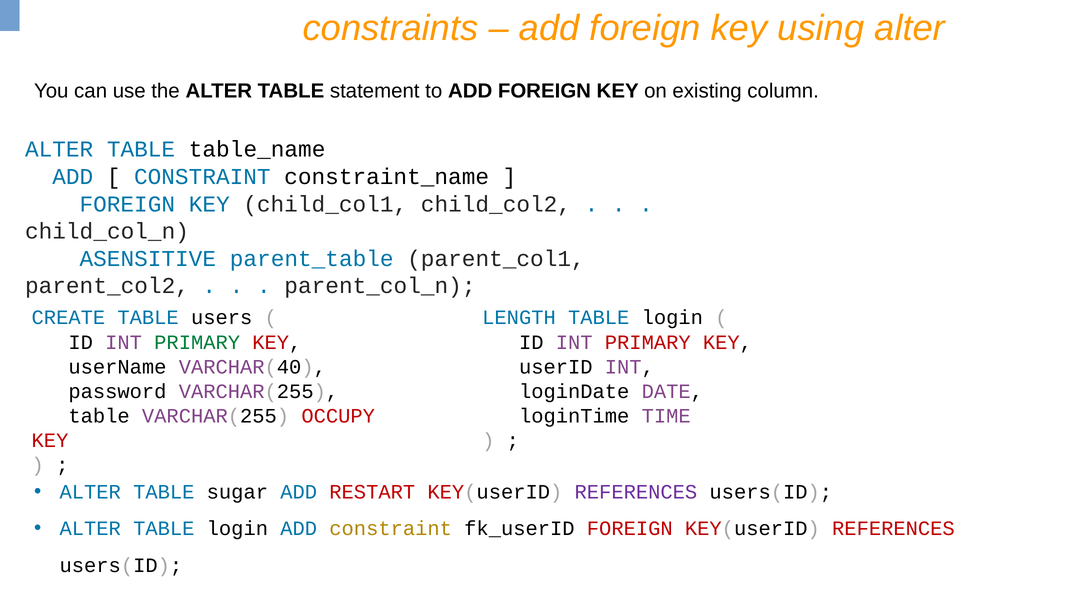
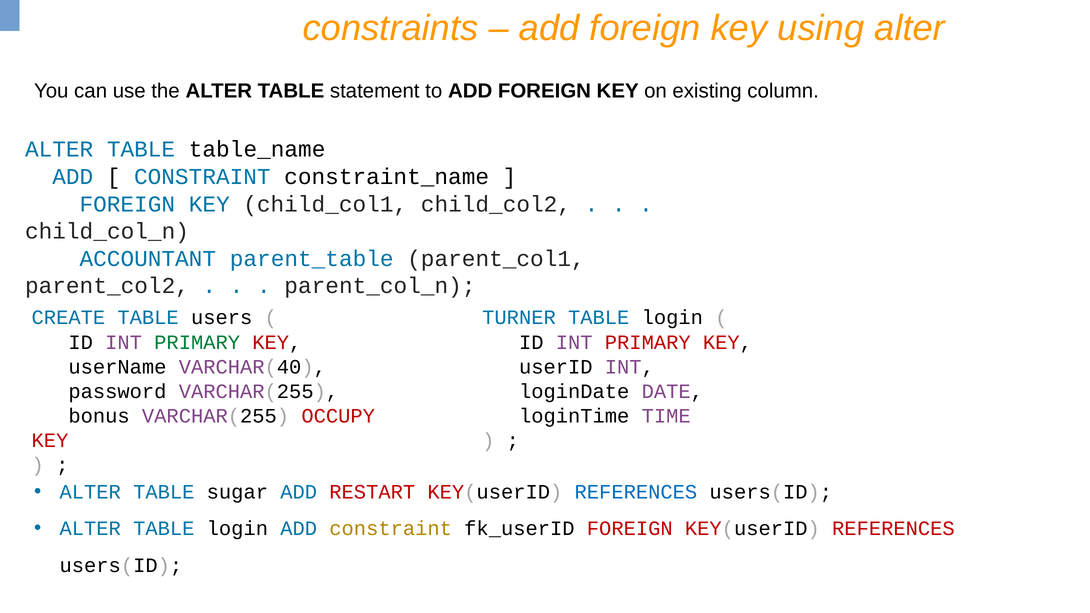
ASENSITIVE: ASENSITIVE -> ACCOUNTANT (148, 259)
LENGTH: LENGTH -> TURNER (519, 318)
table: table -> bonus (99, 416)
REFERENCES colour: purple -> blue (636, 492)
